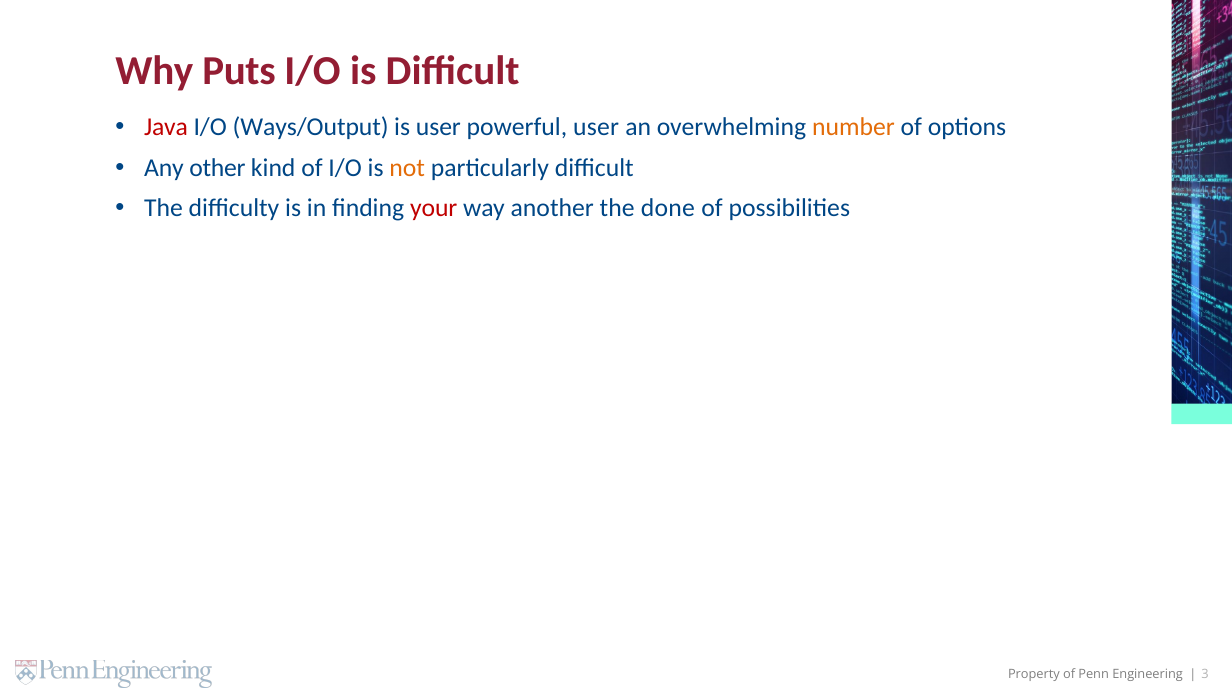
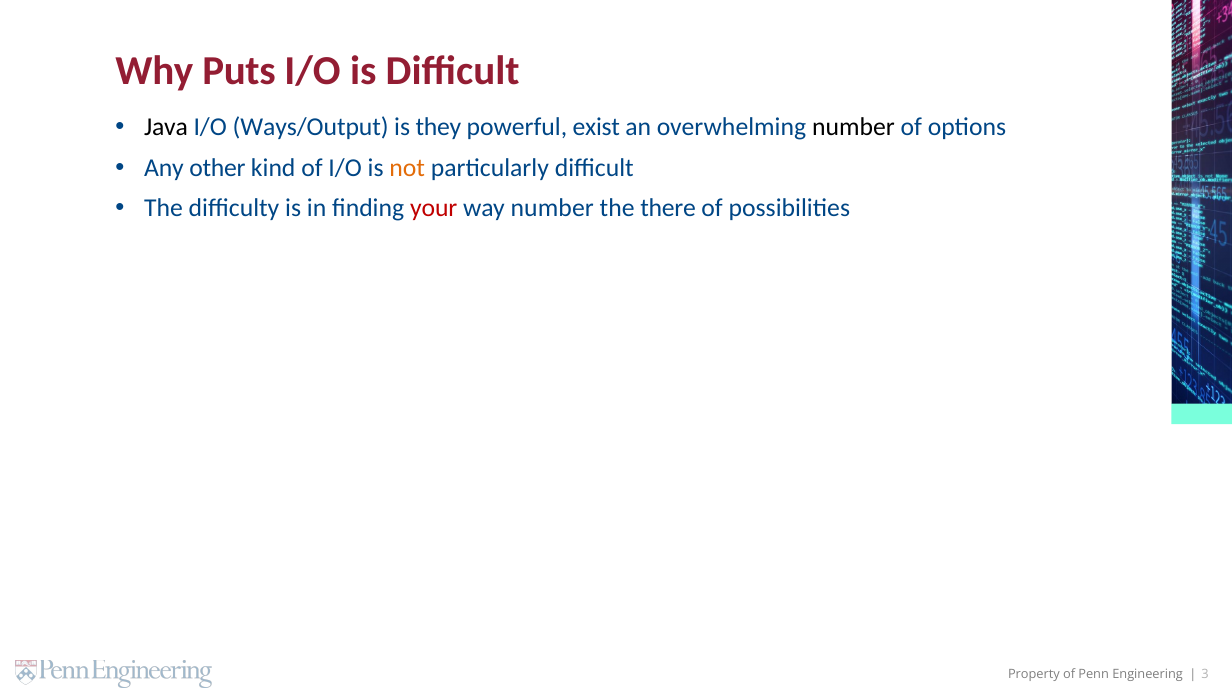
Java colour: red -> black (166, 127)
is user: user -> they (439, 127)
powerful user: user -> exist (596, 127)
number colour: orange -> black (853, 127)
way another: another -> number (552, 208)
done: done -> there (668, 208)
